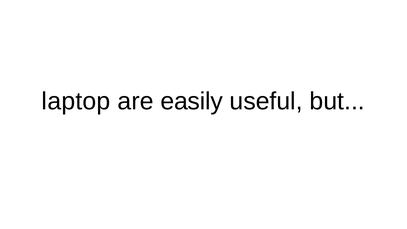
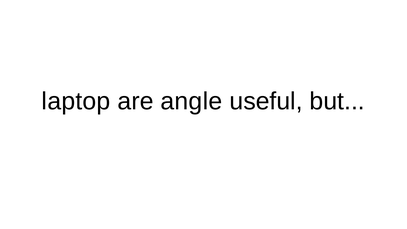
easily: easily -> angle (191, 101)
